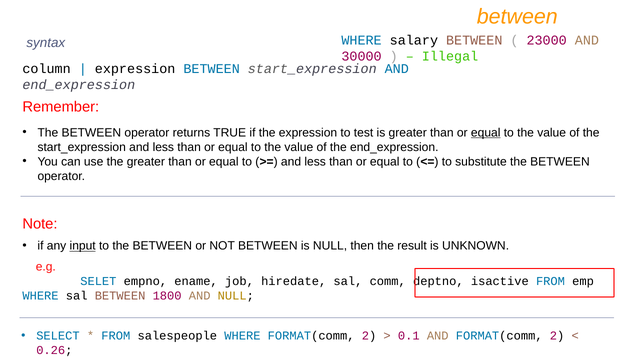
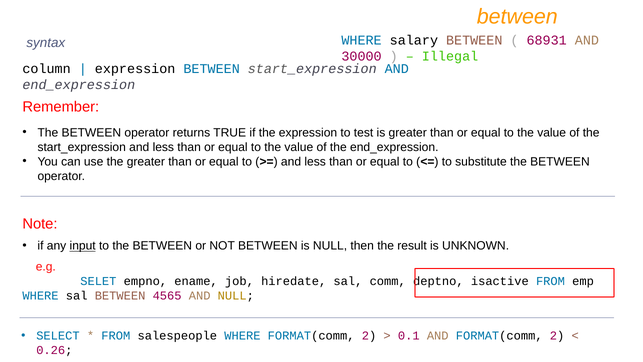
23000: 23000 -> 68931 (547, 40)
equal underline: present -> none (486, 132)
1800: 1800 -> 4565 (167, 296)
